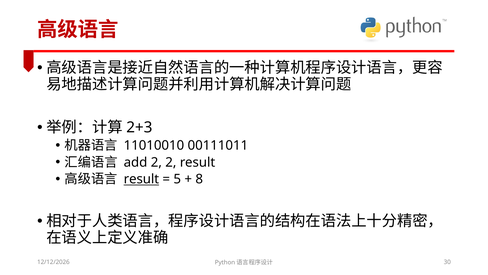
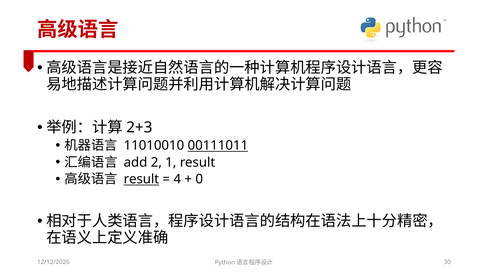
00111011 underline: none -> present (218, 145)
2 2: 2 -> 1 (171, 162)
5: 5 -> 4 (177, 179)
8: 8 -> 0 (199, 179)
